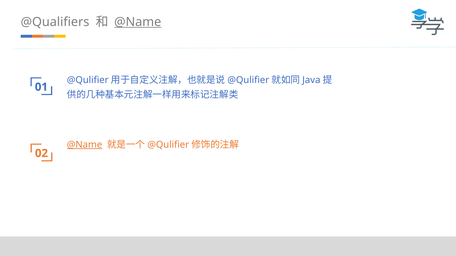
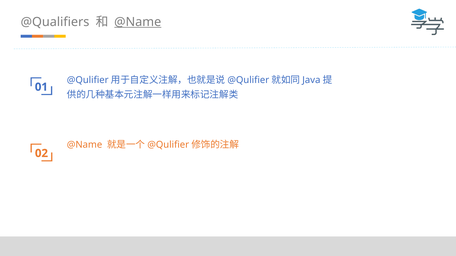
@Name underline: present -> none (85, 145)
